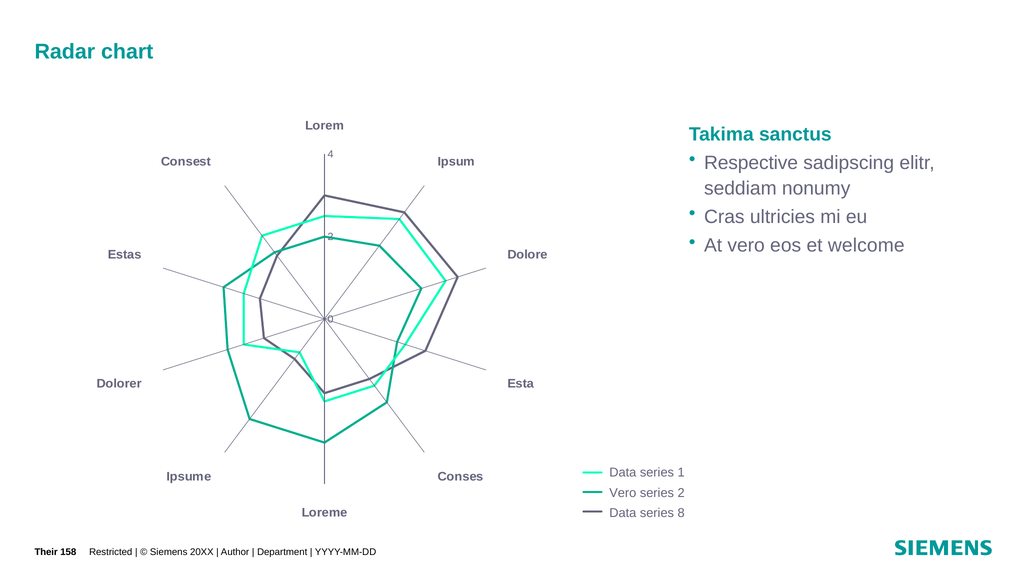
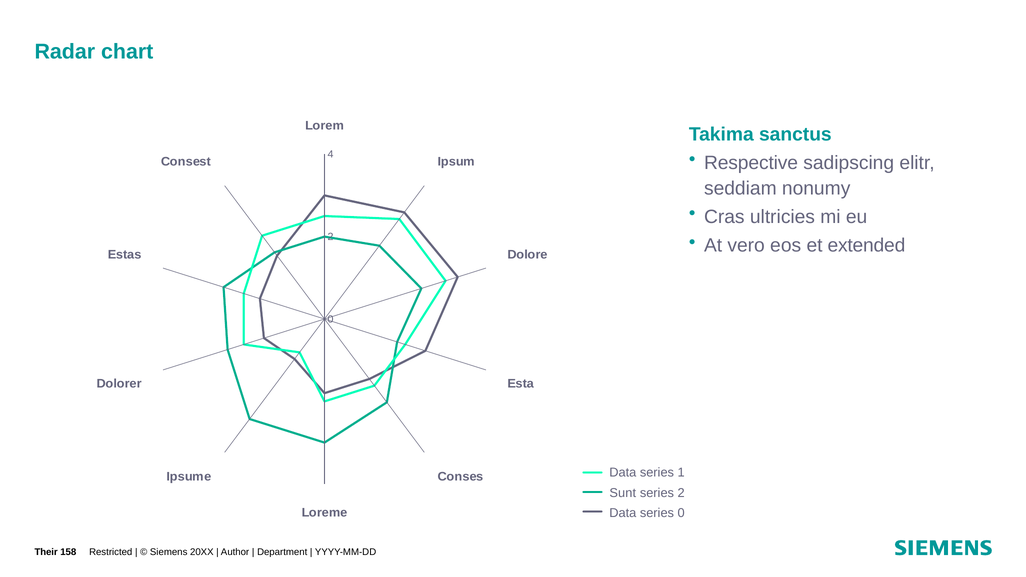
welcome: welcome -> extended (866, 245)
Vero: Vero -> Sunt (623, 493)
series 8: 8 -> 0 (681, 513)
